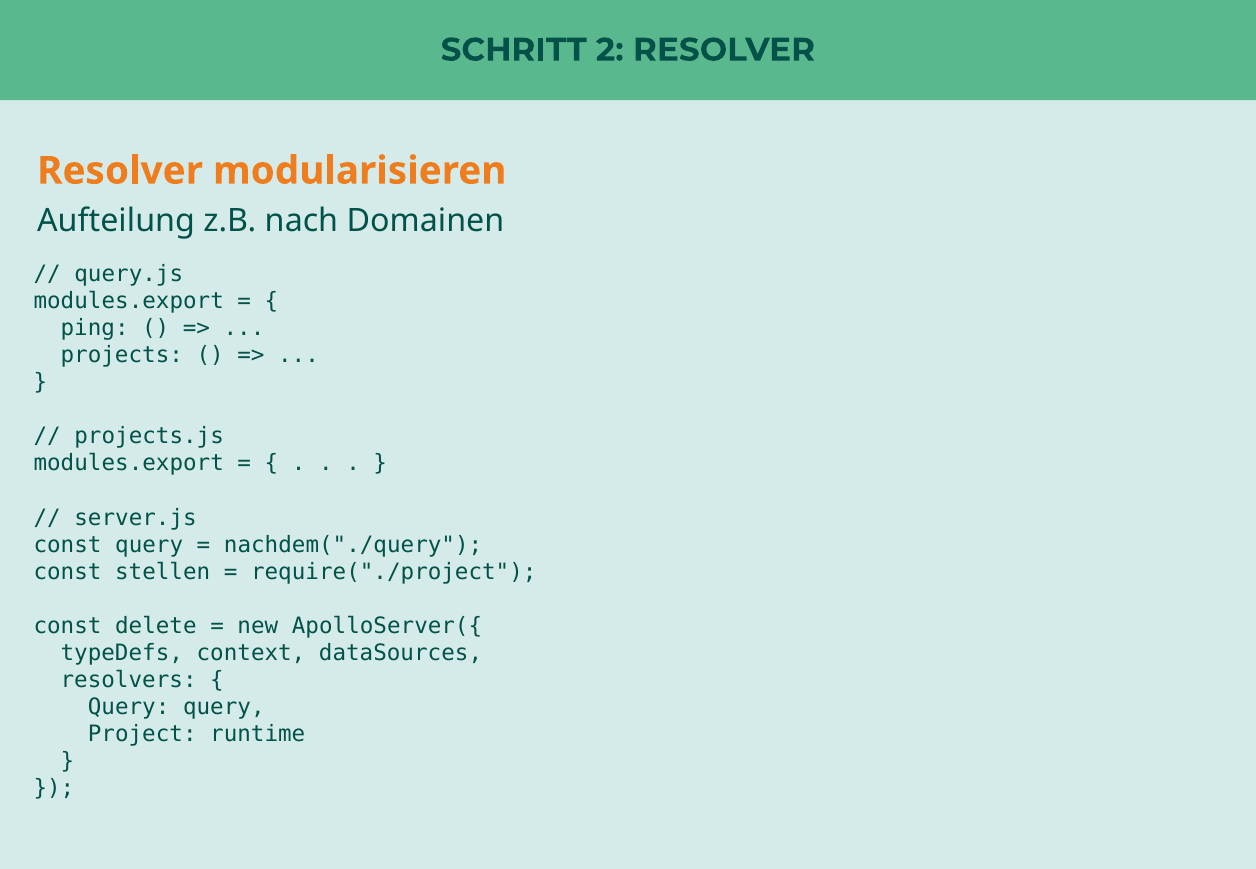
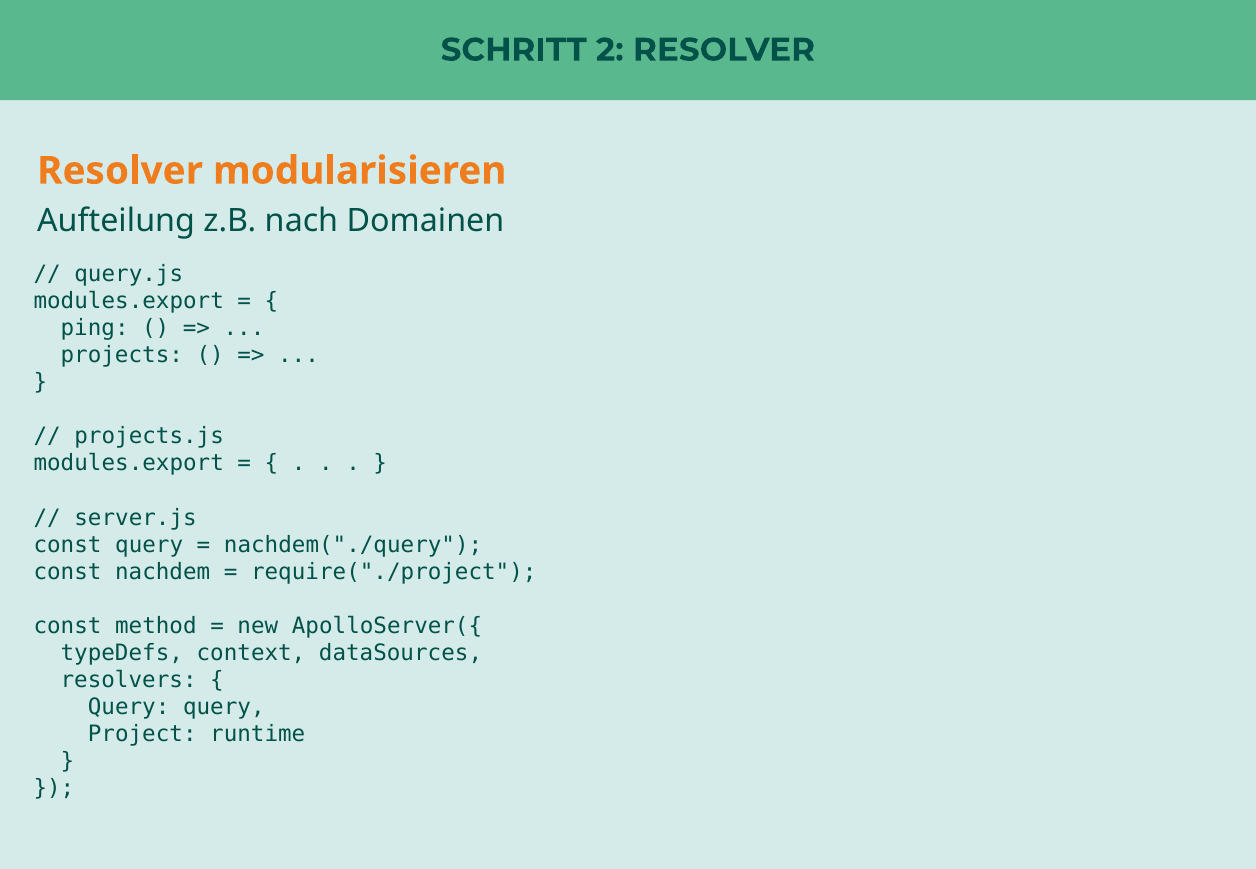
stellen: stellen -> nachdem (163, 572)
delete: delete -> method (156, 626)
